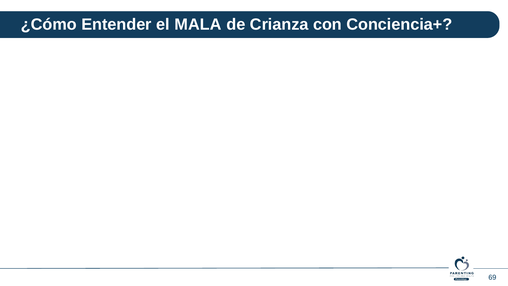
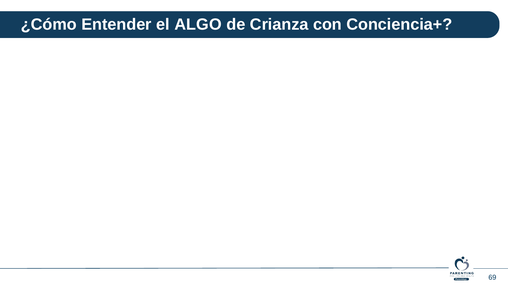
MALA: MALA -> ALGO (198, 24)
